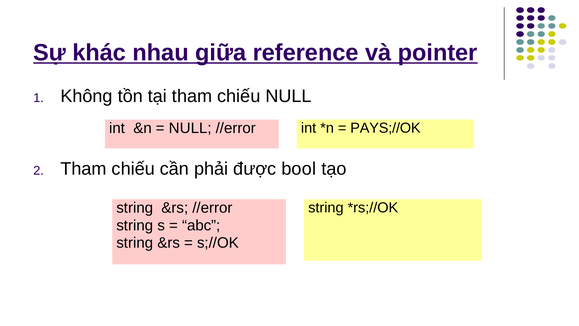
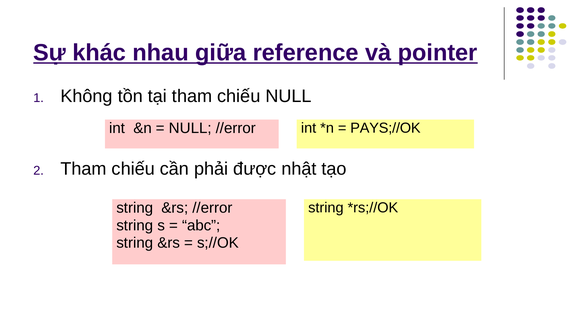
bool: bool -> nhật (299, 169)
